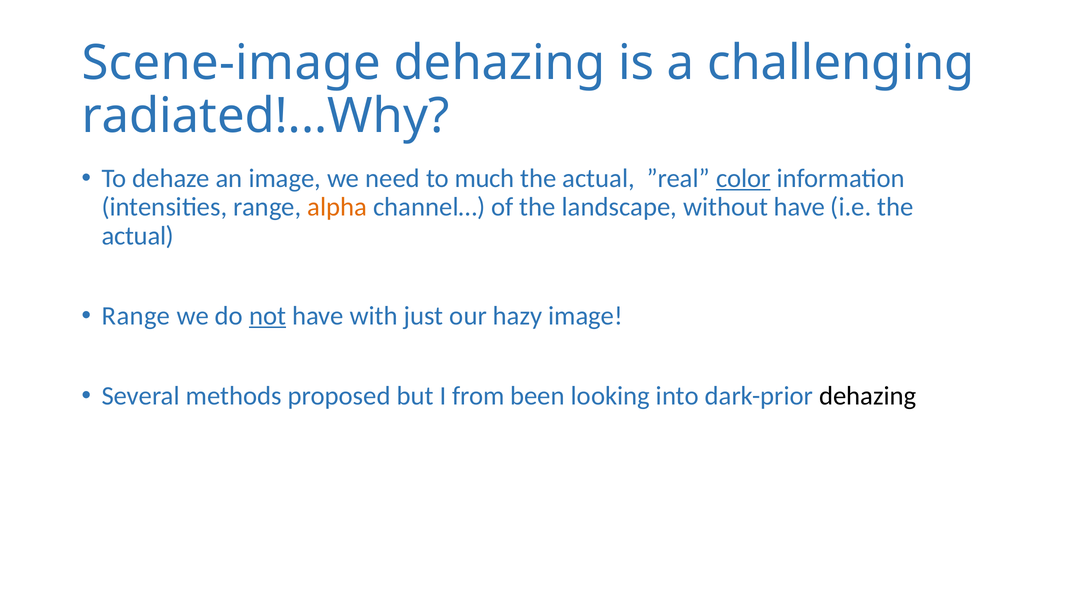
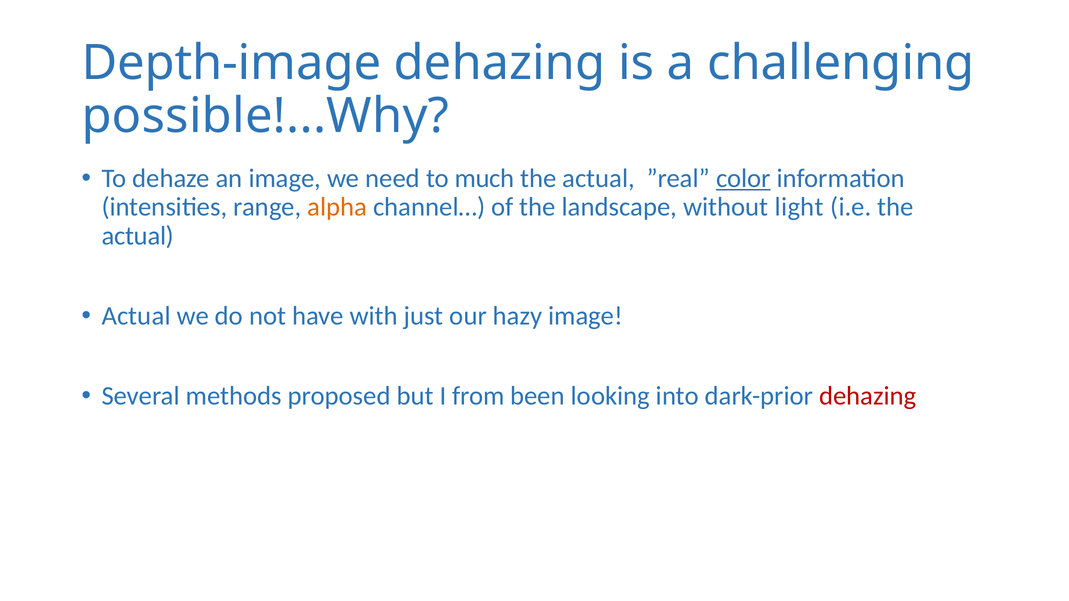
Scene-image: Scene-image -> Depth-image (231, 63)
radiated!...Why: radiated!...Why -> possible!...Why (265, 116)
without have: have -> light (799, 207)
Range: Range -> Actual (136, 316)
not underline: present -> none (268, 316)
dehazing colour: black -> red (868, 396)
